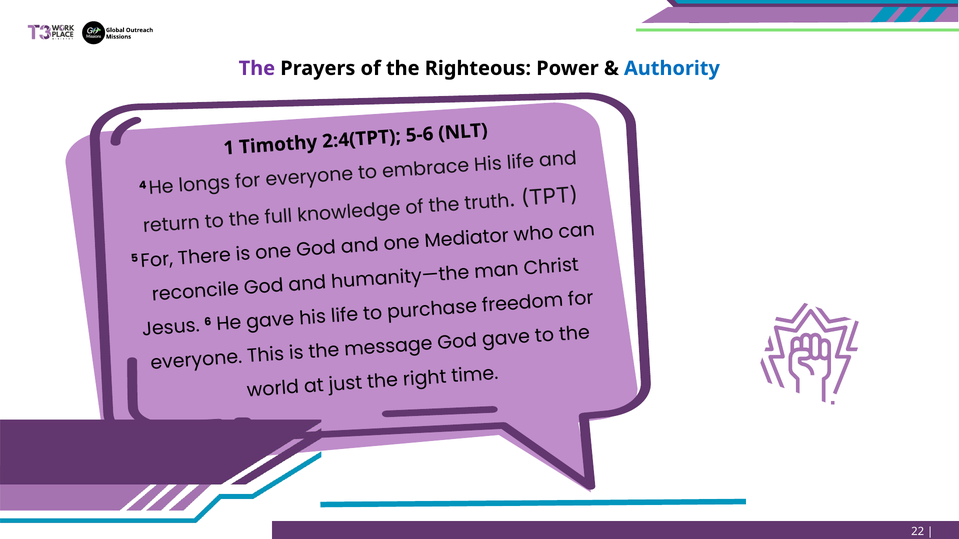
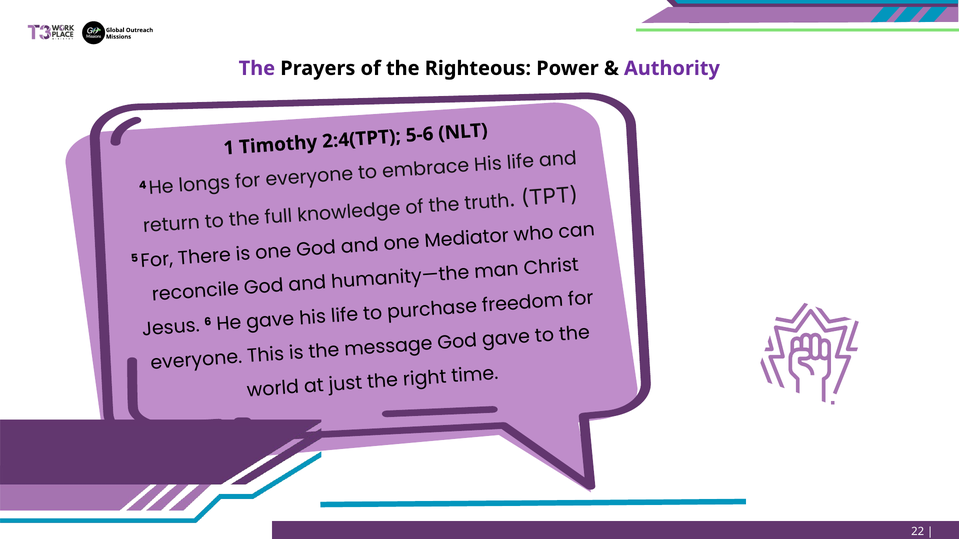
Authority colour: blue -> purple (672, 68)
